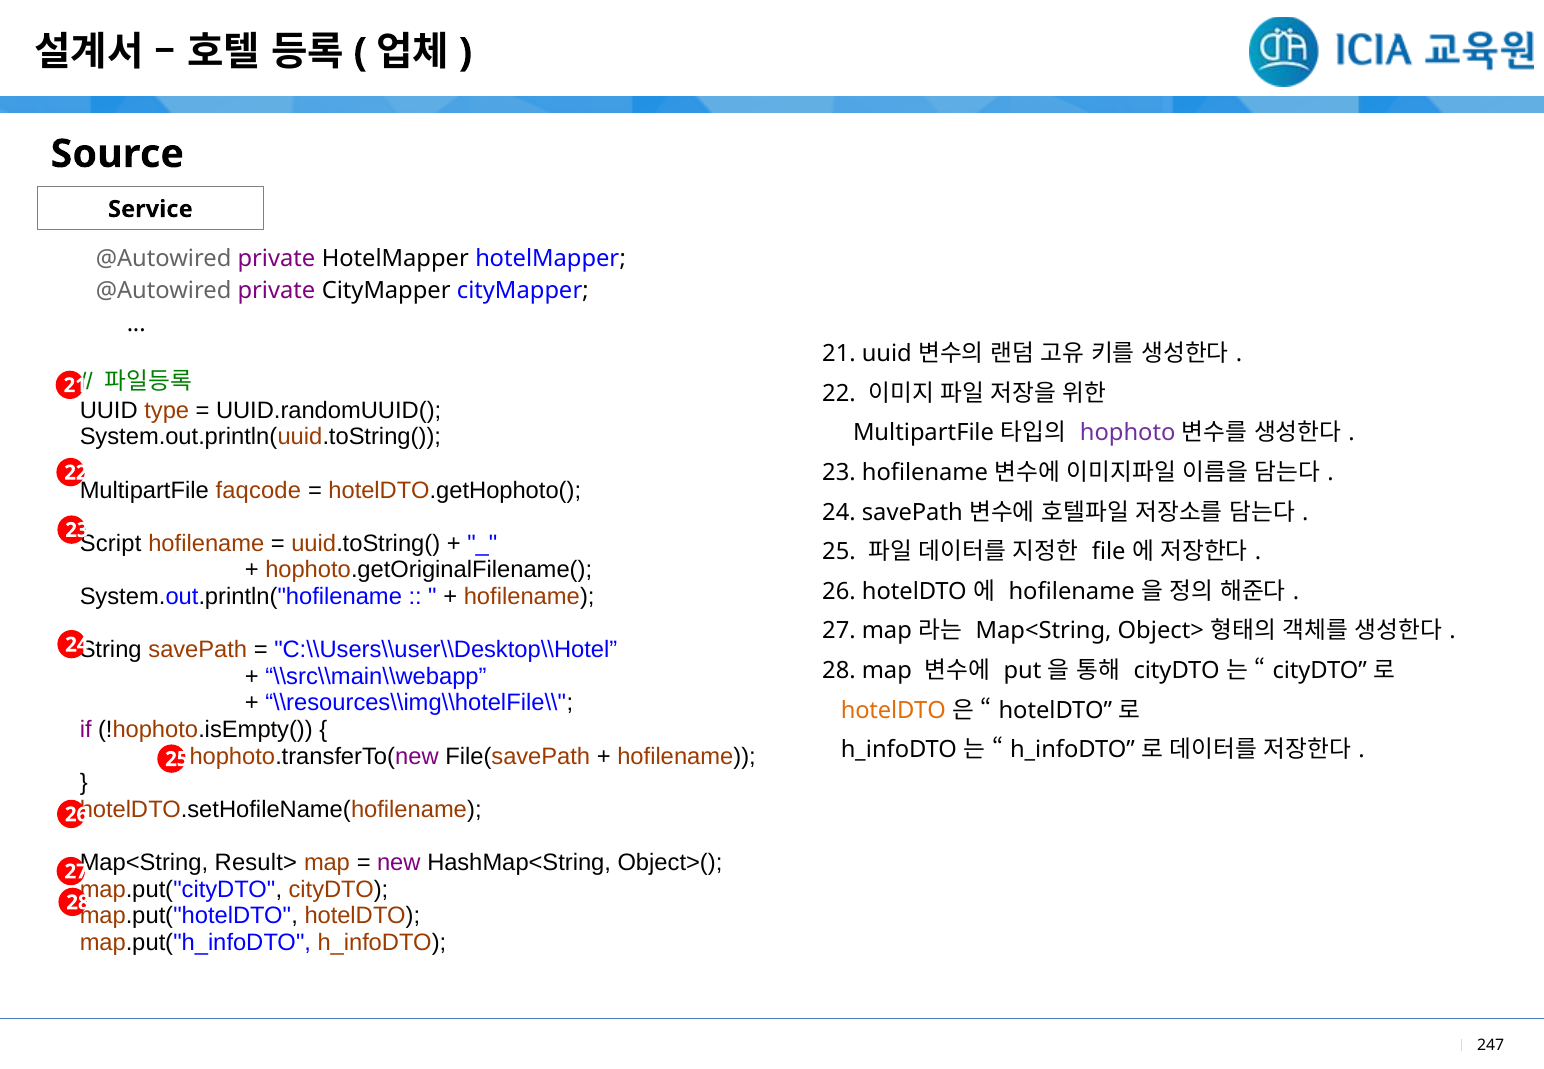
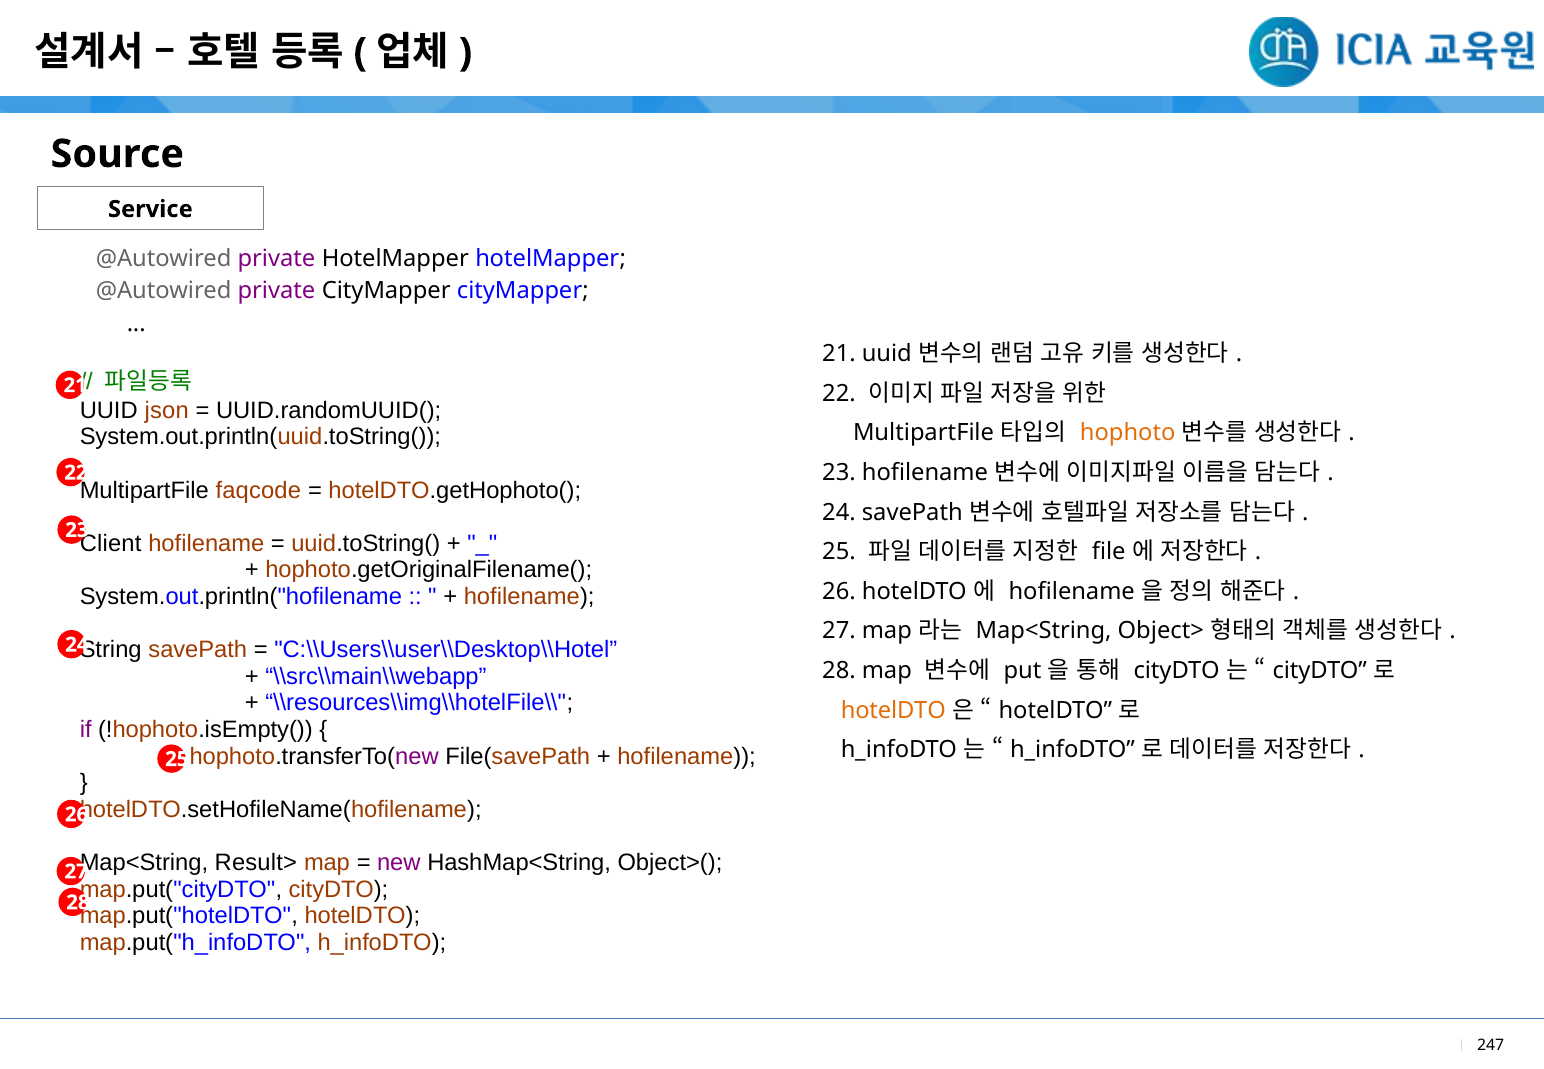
type: type -> json (167, 410)
hophoto colour: purple -> orange (1128, 433)
Script: Script -> Client (111, 543)
